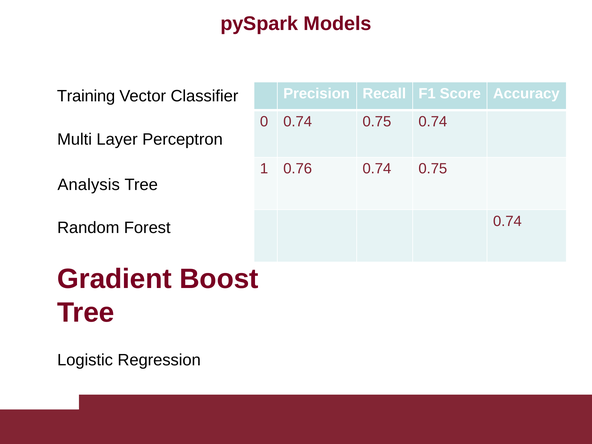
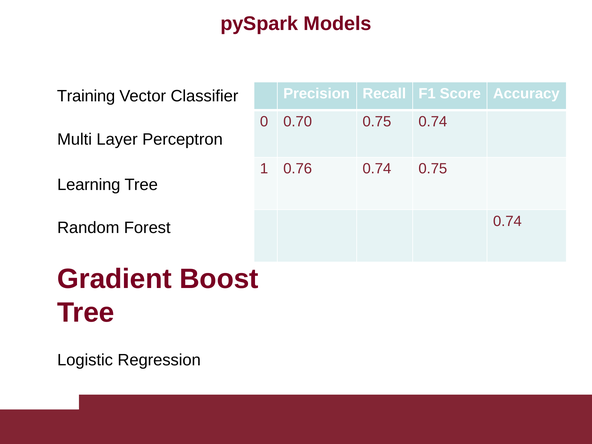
0 0.74: 0.74 -> 0.70 (298, 122)
Analysis: Analysis -> Learning (89, 185)
